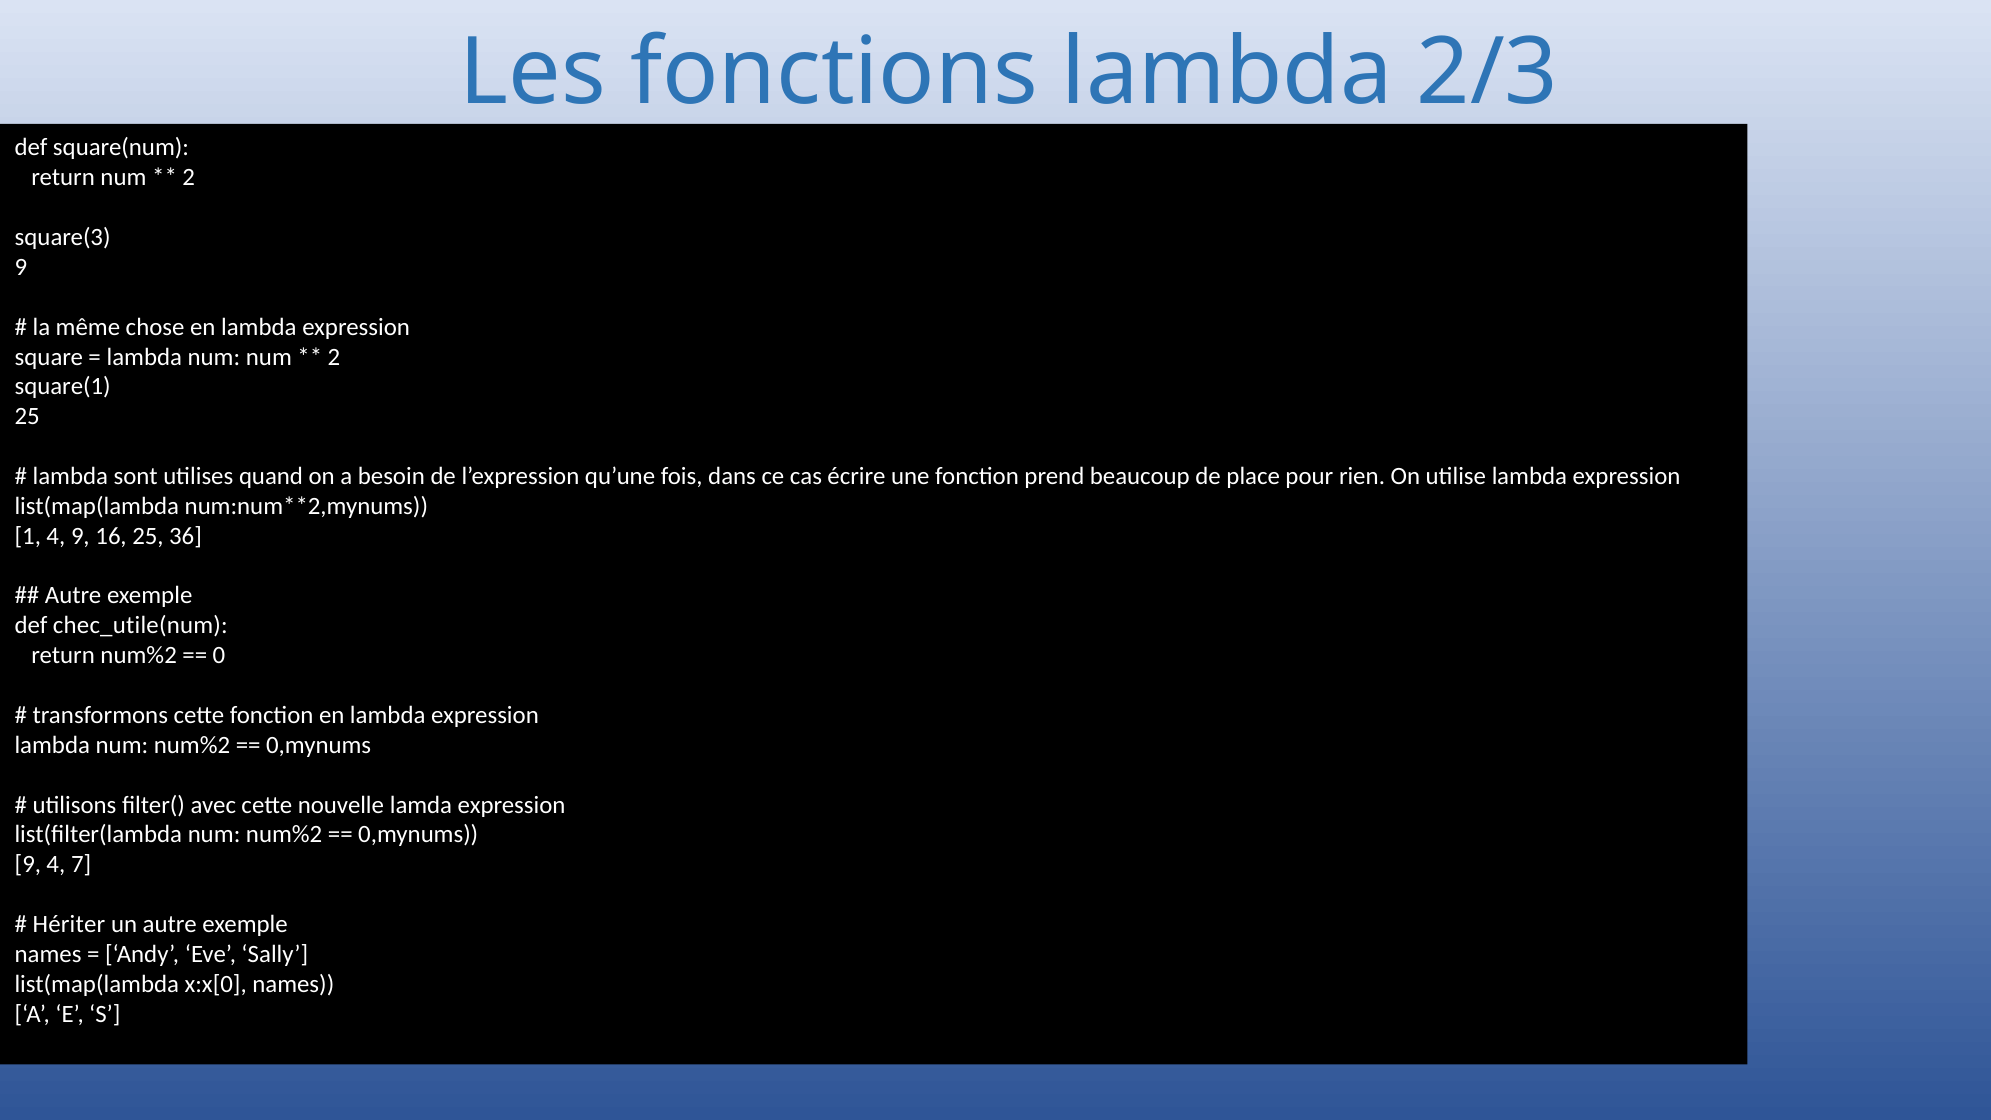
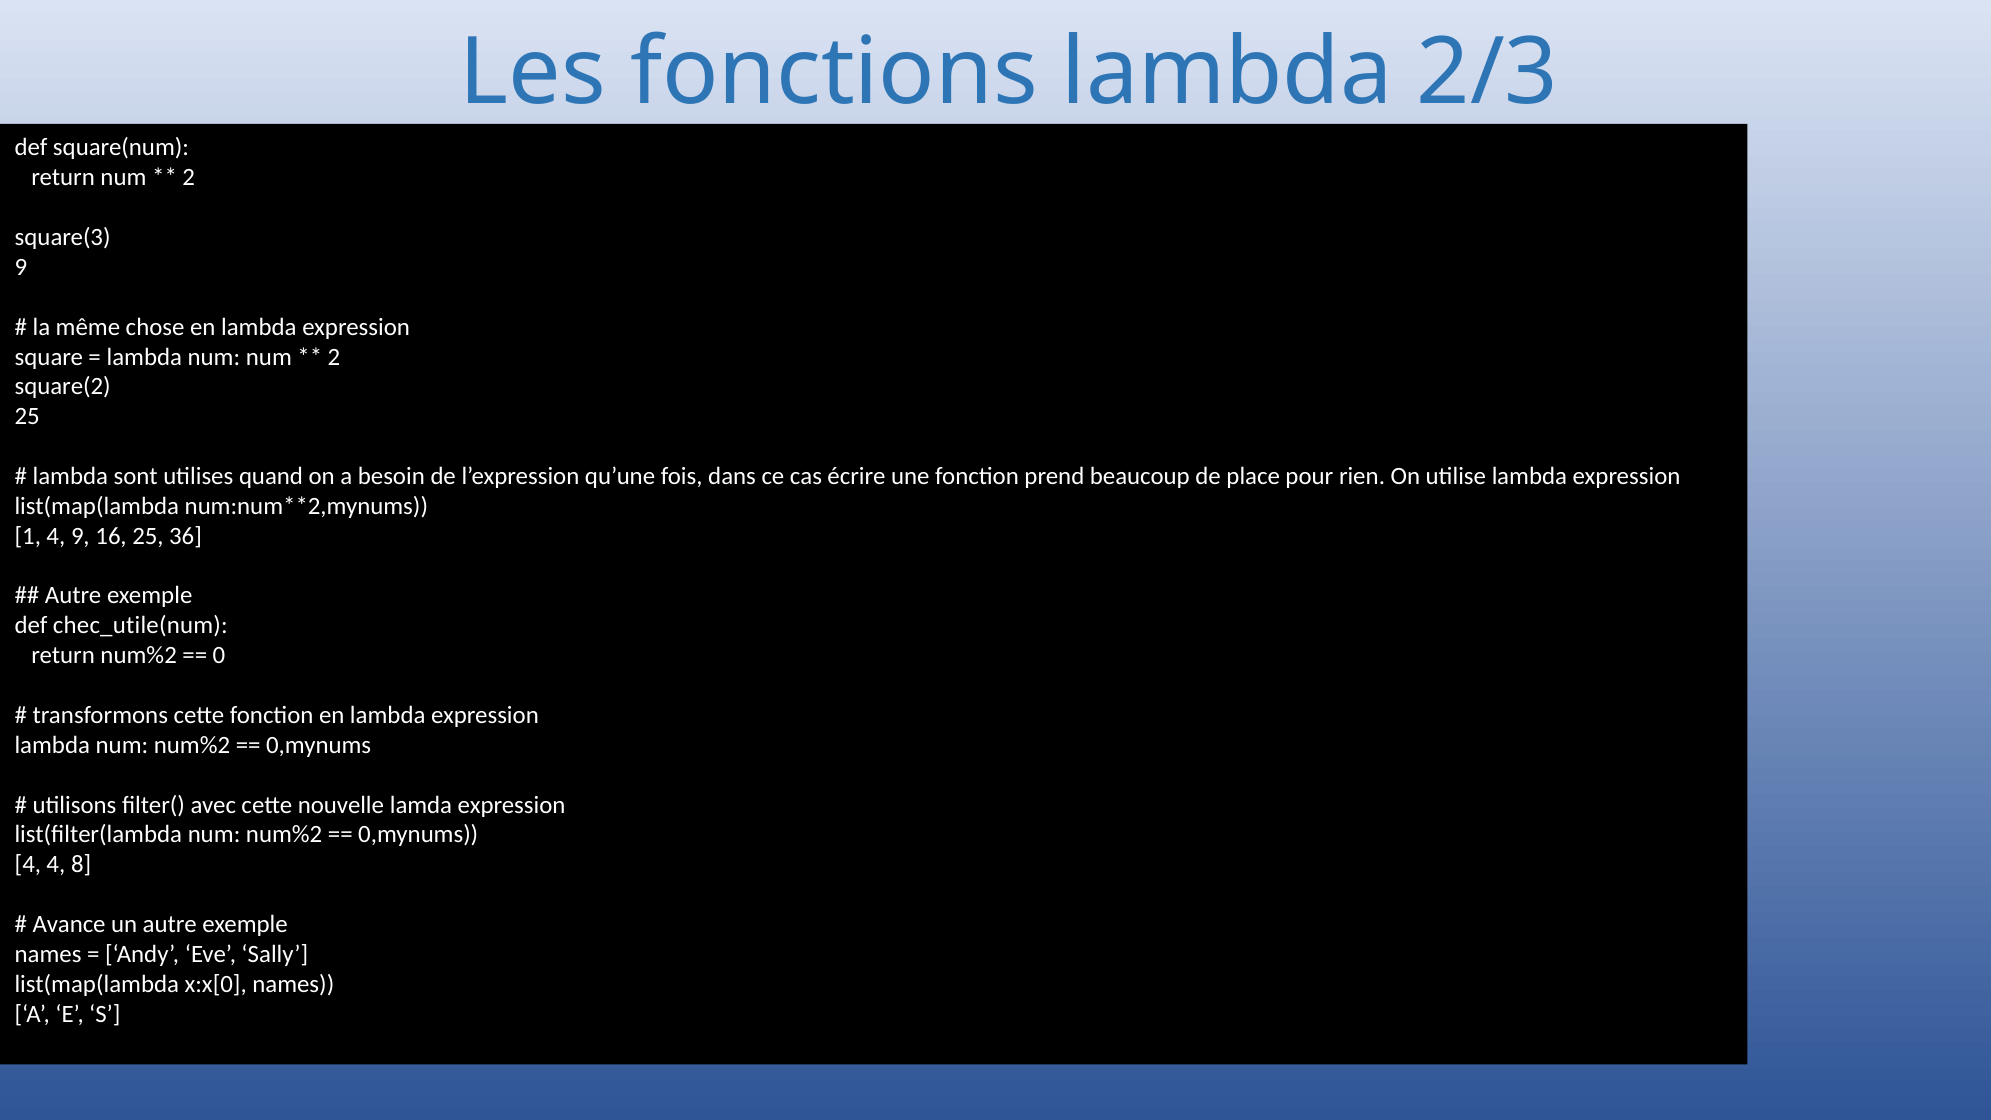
square(1: square(1 -> square(2 (63, 387)
9: 9 -> 4 (28, 865)
7: 7 -> 8 (81, 865)
Hériter: Hériter -> Avance (69, 924)
